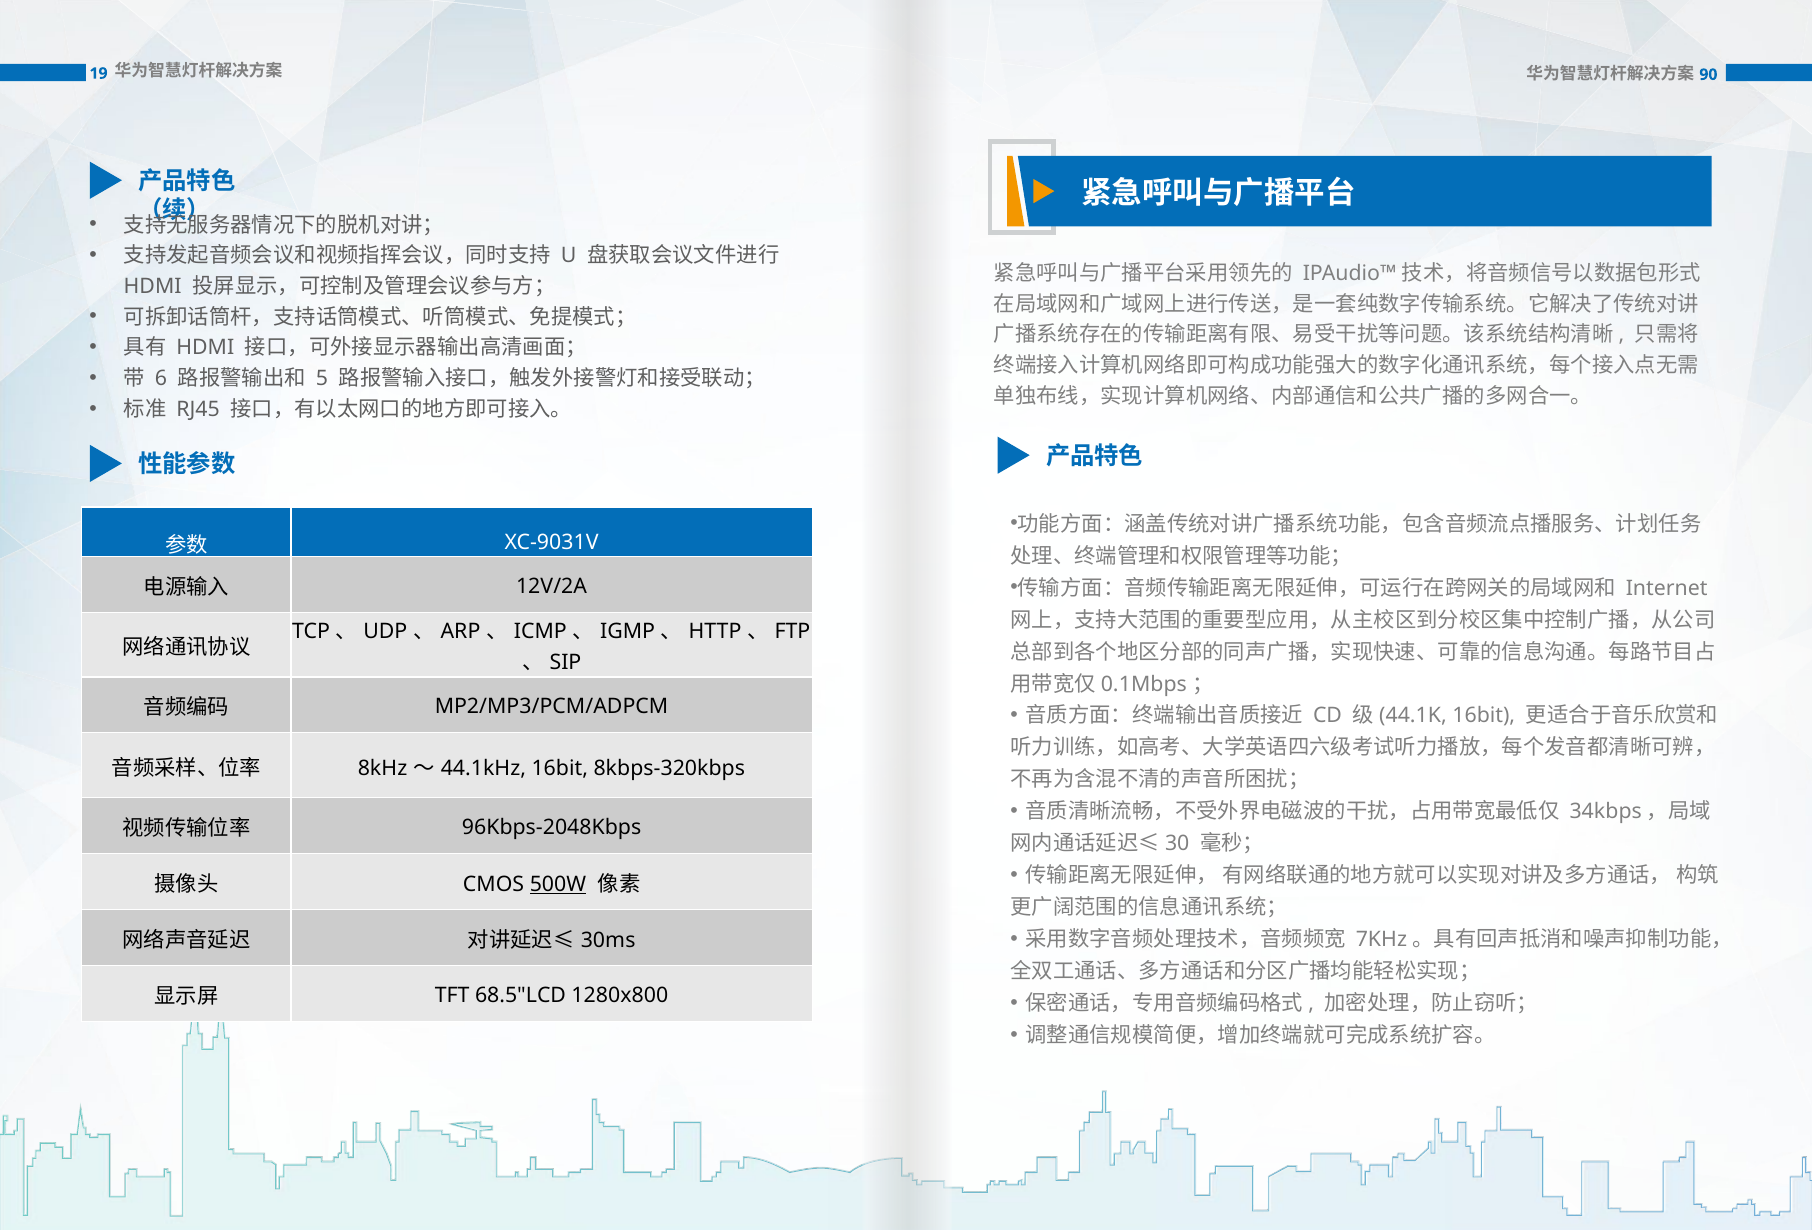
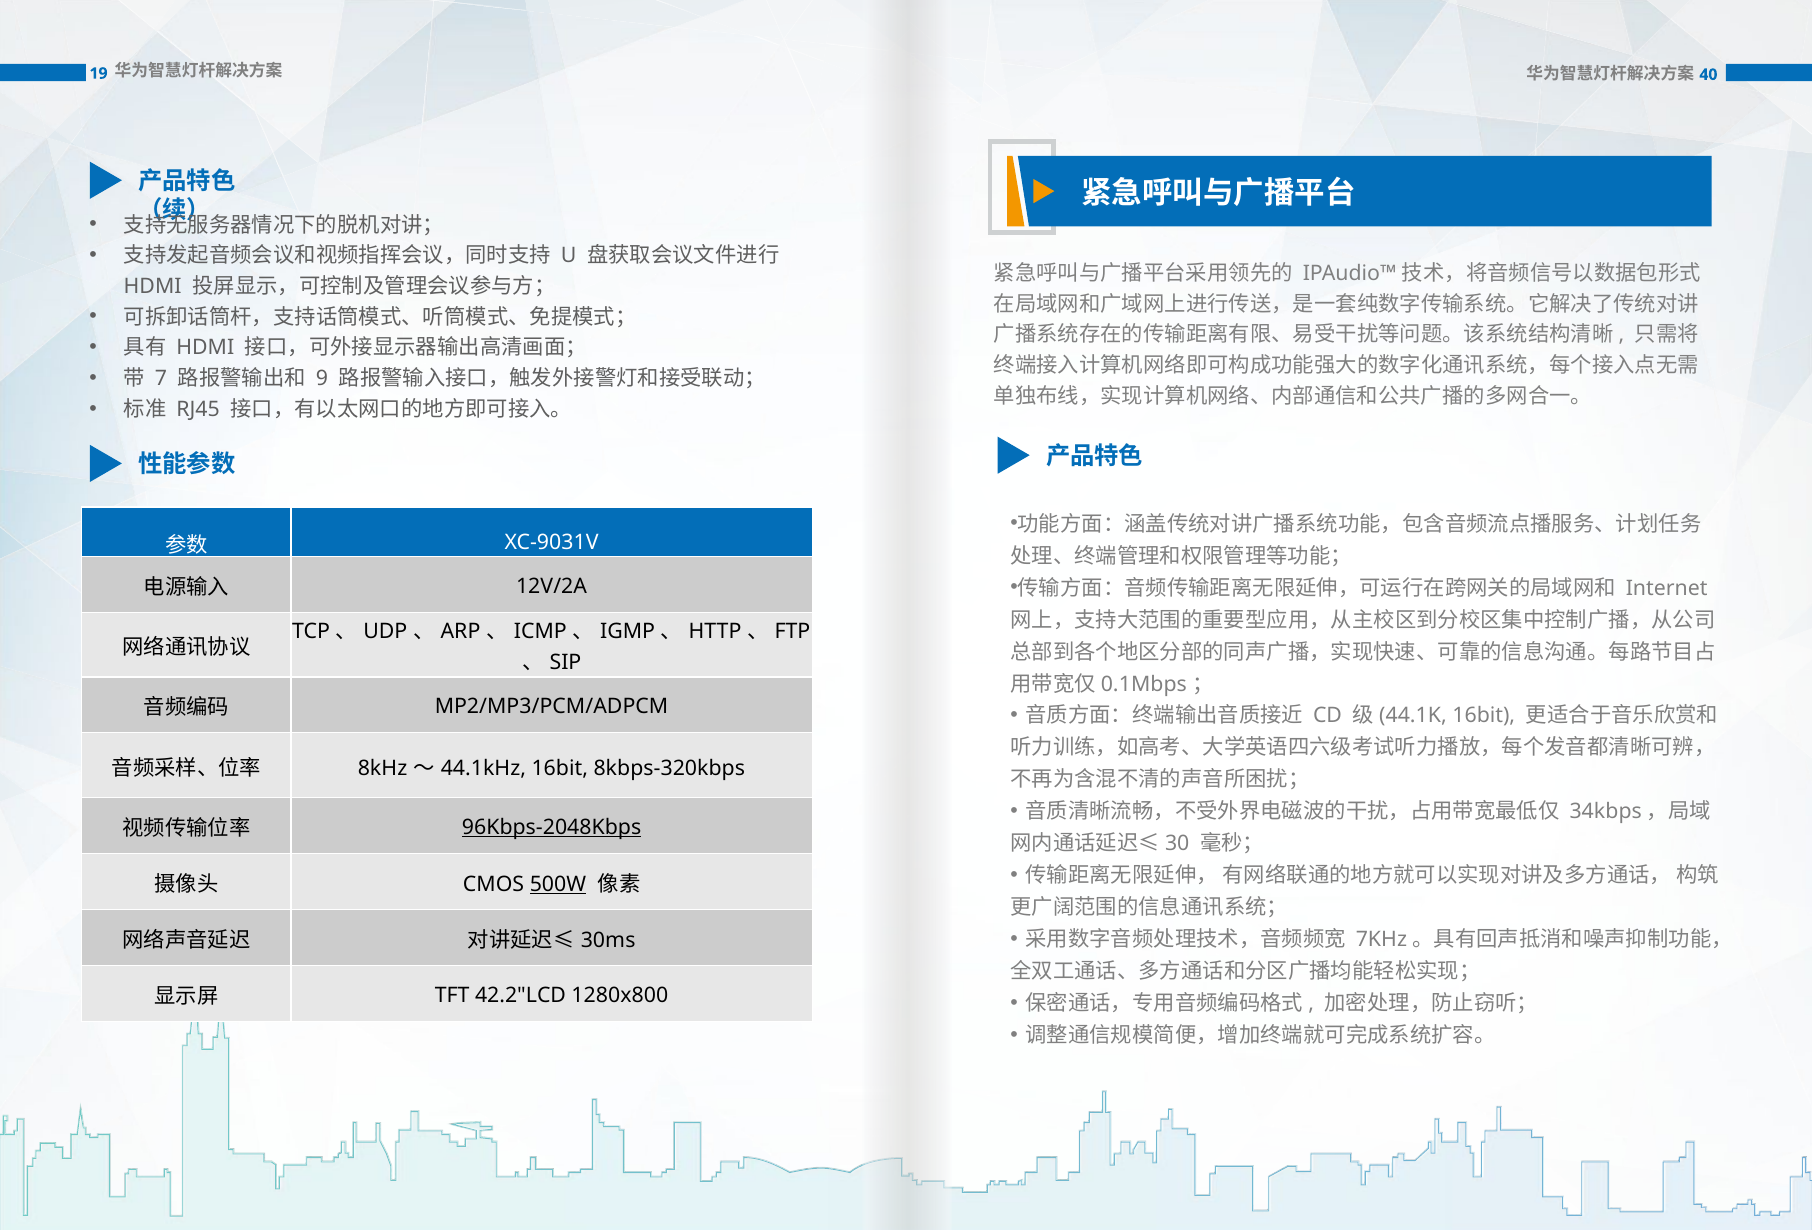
90: 90 -> 40 (1708, 75)
6: 6 -> 7 (161, 378)
5: 5 -> 9 (322, 378)
96Kbps-2048Kbps underline: none -> present (552, 827)
68.5"LCD: 68.5"LCD -> 42.2"LCD (521, 995)
